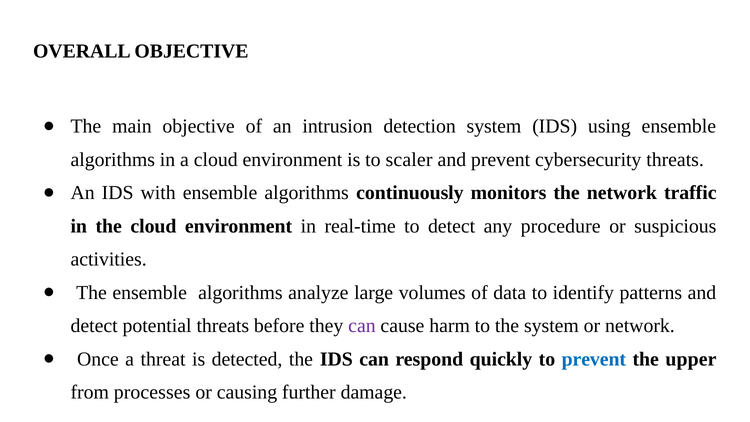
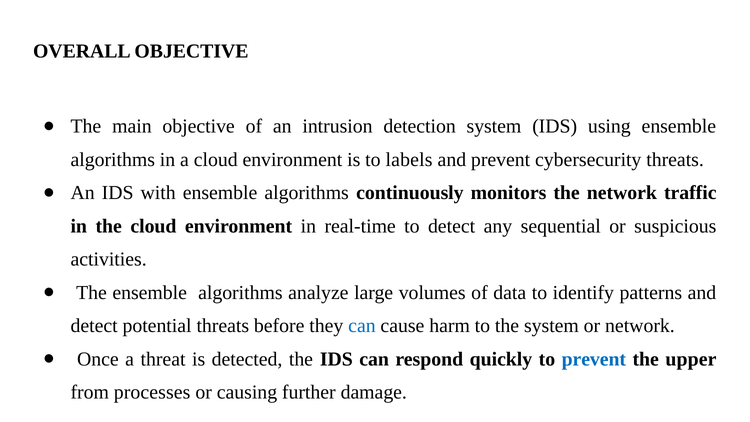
scaler: scaler -> labels (409, 160)
procedure: procedure -> sequential (561, 226)
can colour: purple -> blue (362, 326)
